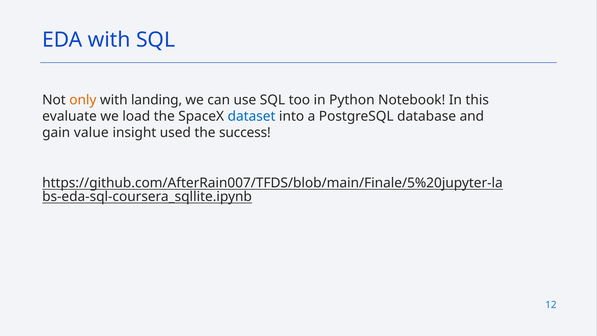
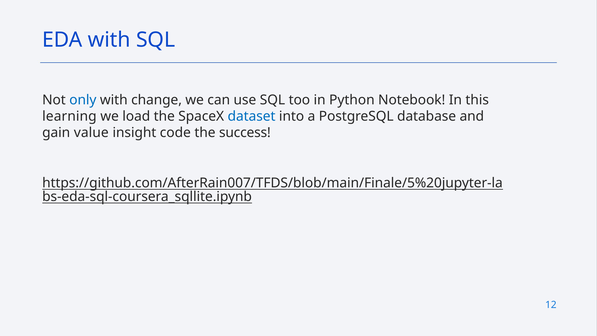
only colour: orange -> blue (83, 100)
landing: landing -> change (157, 100)
evaluate: evaluate -> learning (69, 116)
used: used -> code (175, 133)
